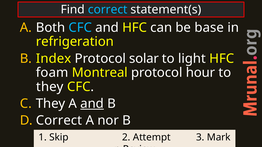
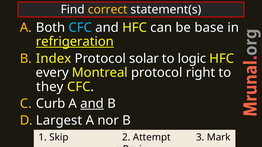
correct colour: light blue -> yellow (108, 9)
refrigeration underline: none -> present (75, 42)
light: light -> logic (192, 59)
foam: foam -> every (52, 73)
hour: hour -> right (201, 73)
They: They -> Curb (51, 104)
Correct: Correct -> Largest (59, 121)
